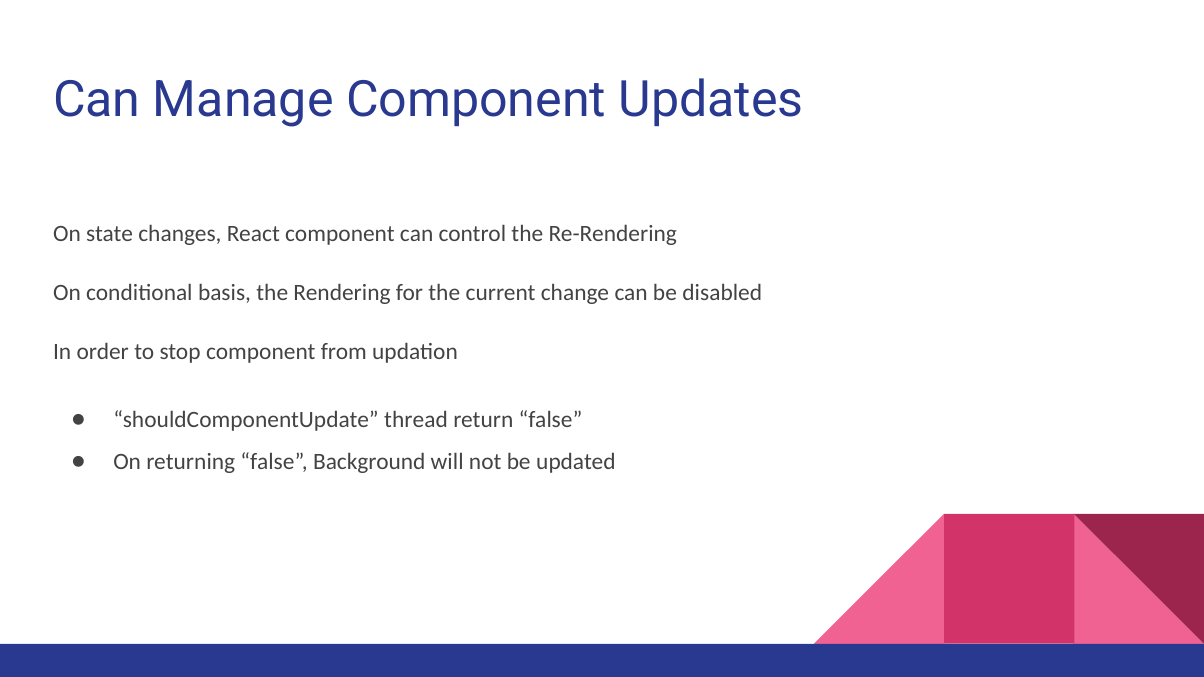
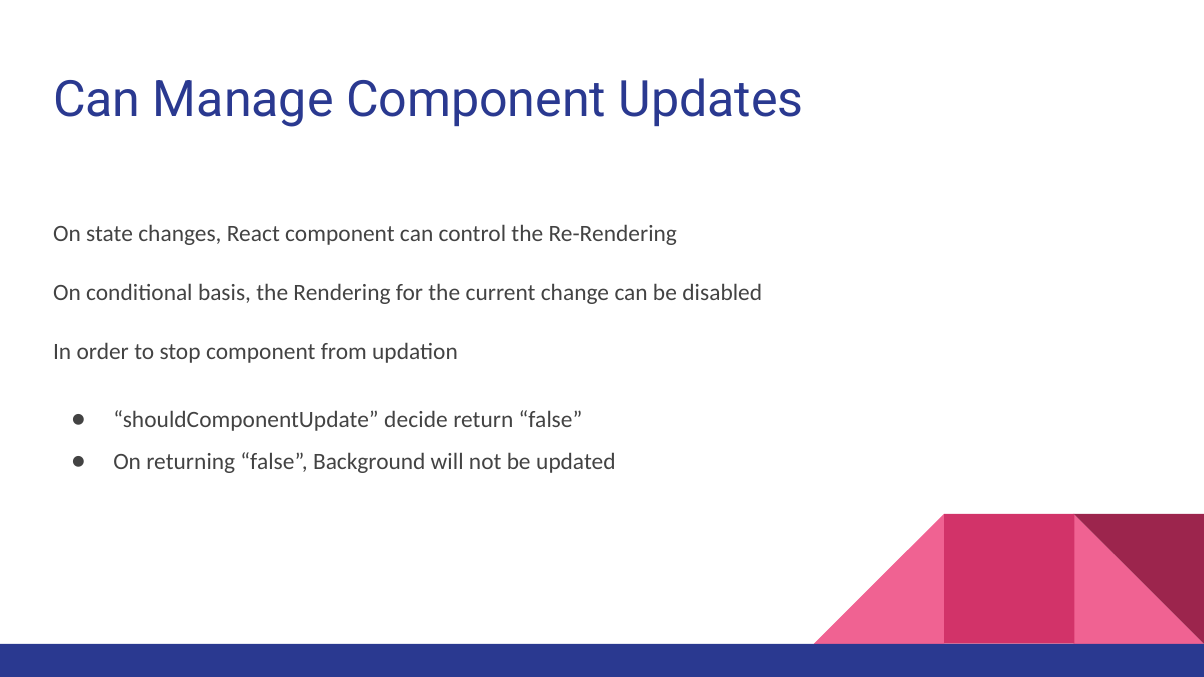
thread: thread -> decide (416, 420)
